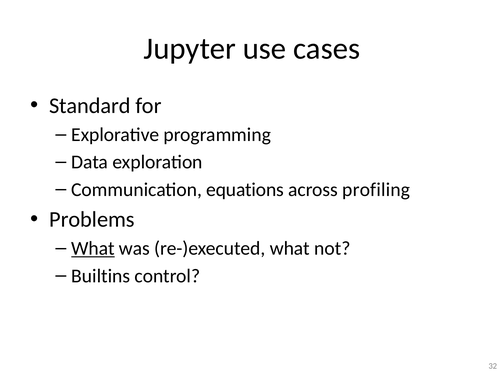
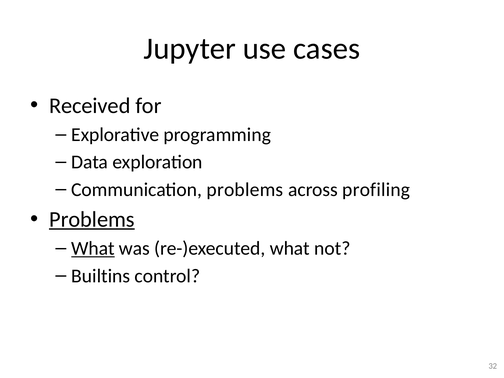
Standard: Standard -> Received (90, 106)
Communication equations: equations -> problems (245, 190)
Problems underline: none -> present (92, 219)
